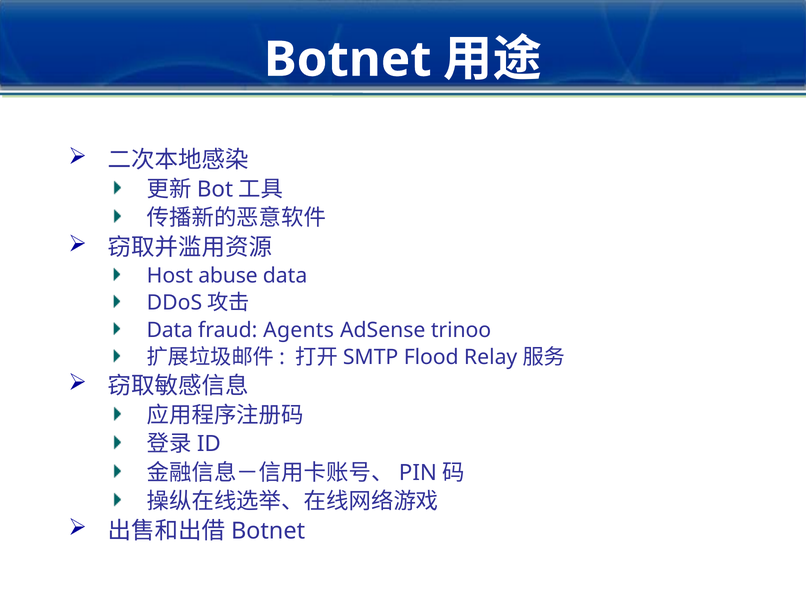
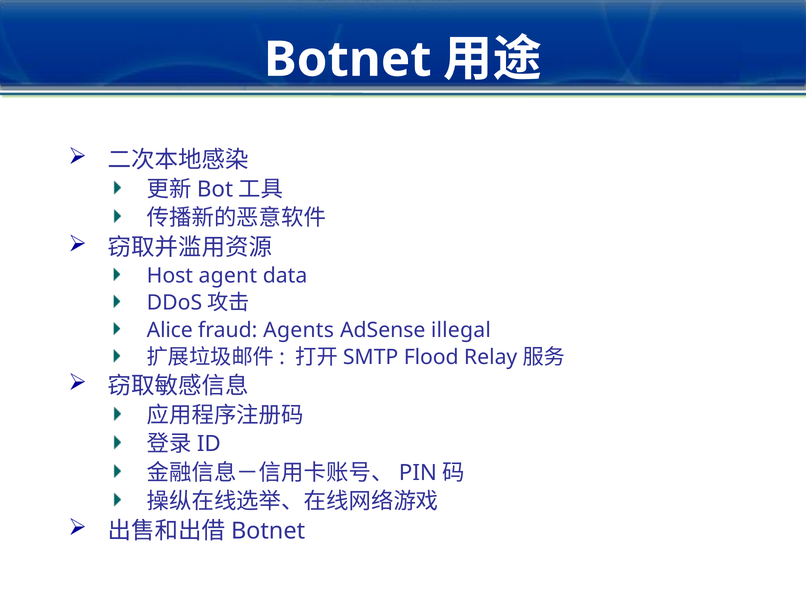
abuse: abuse -> agent (228, 276)
Data: Data -> Alice (170, 330)
trinoo: trinoo -> illegal (461, 330)
